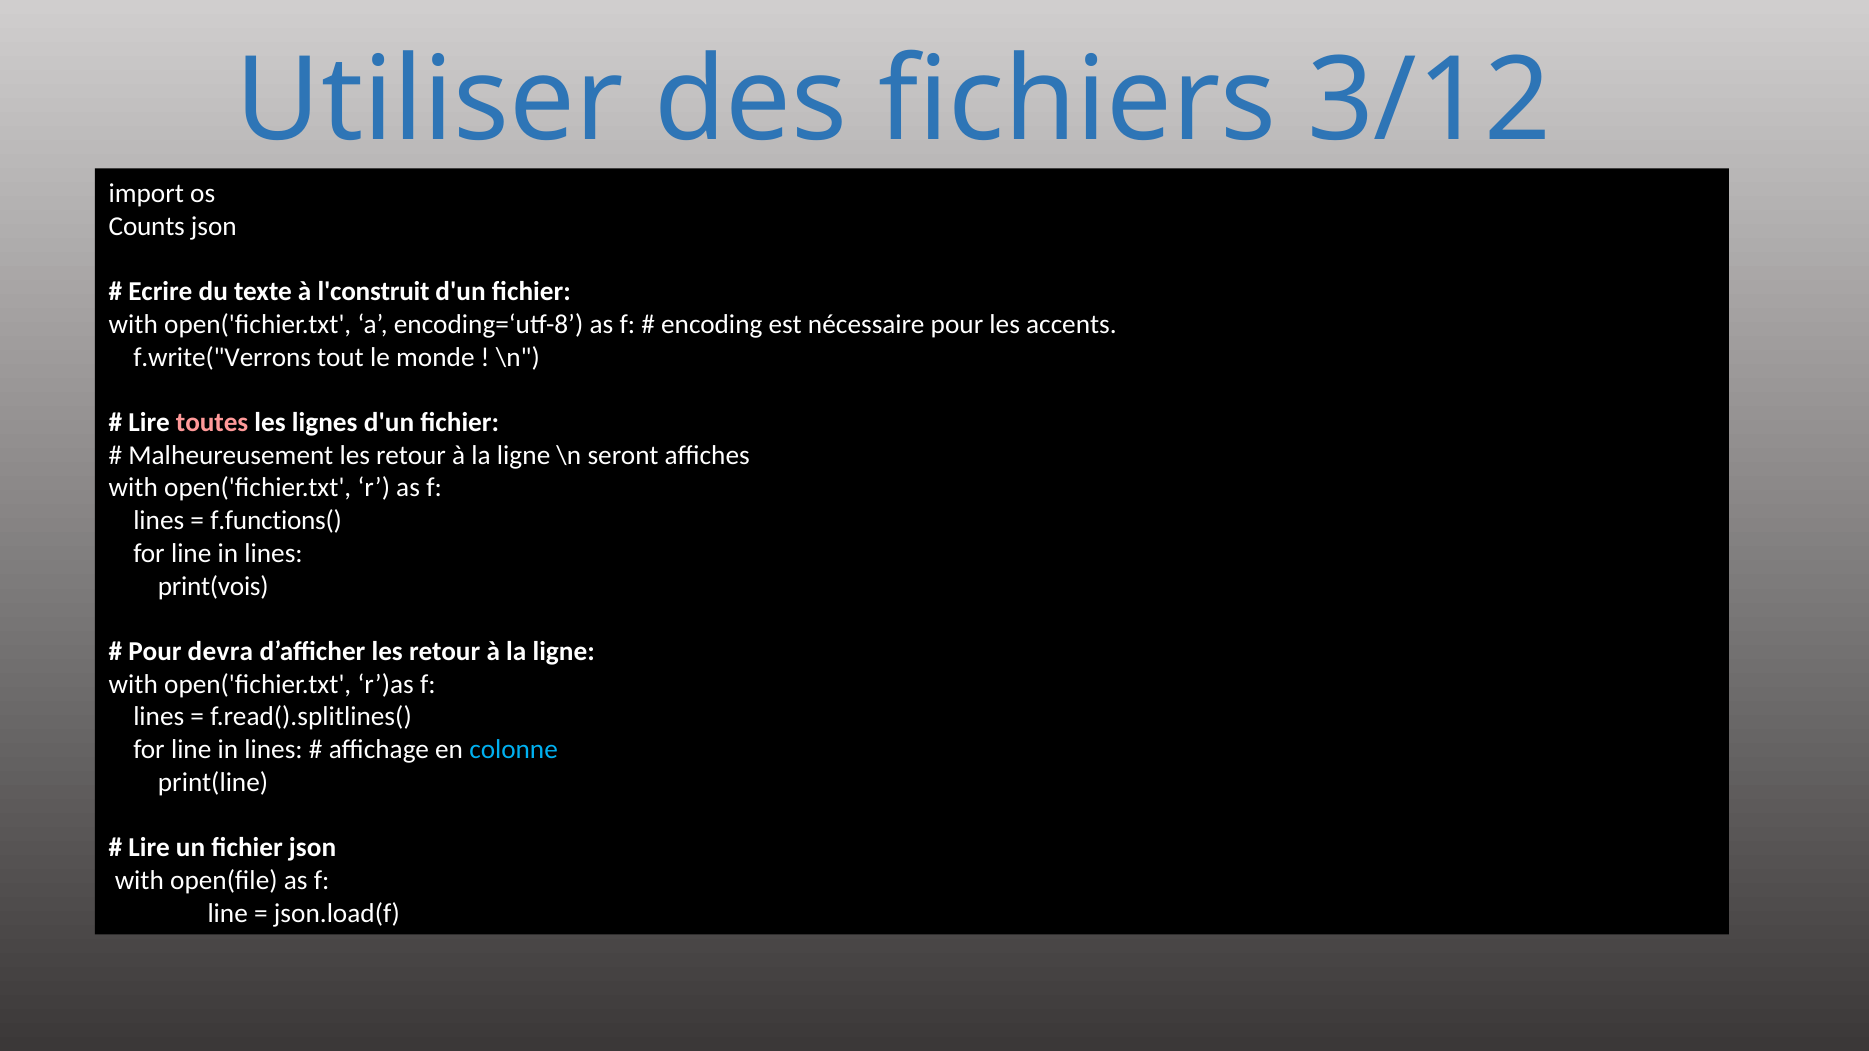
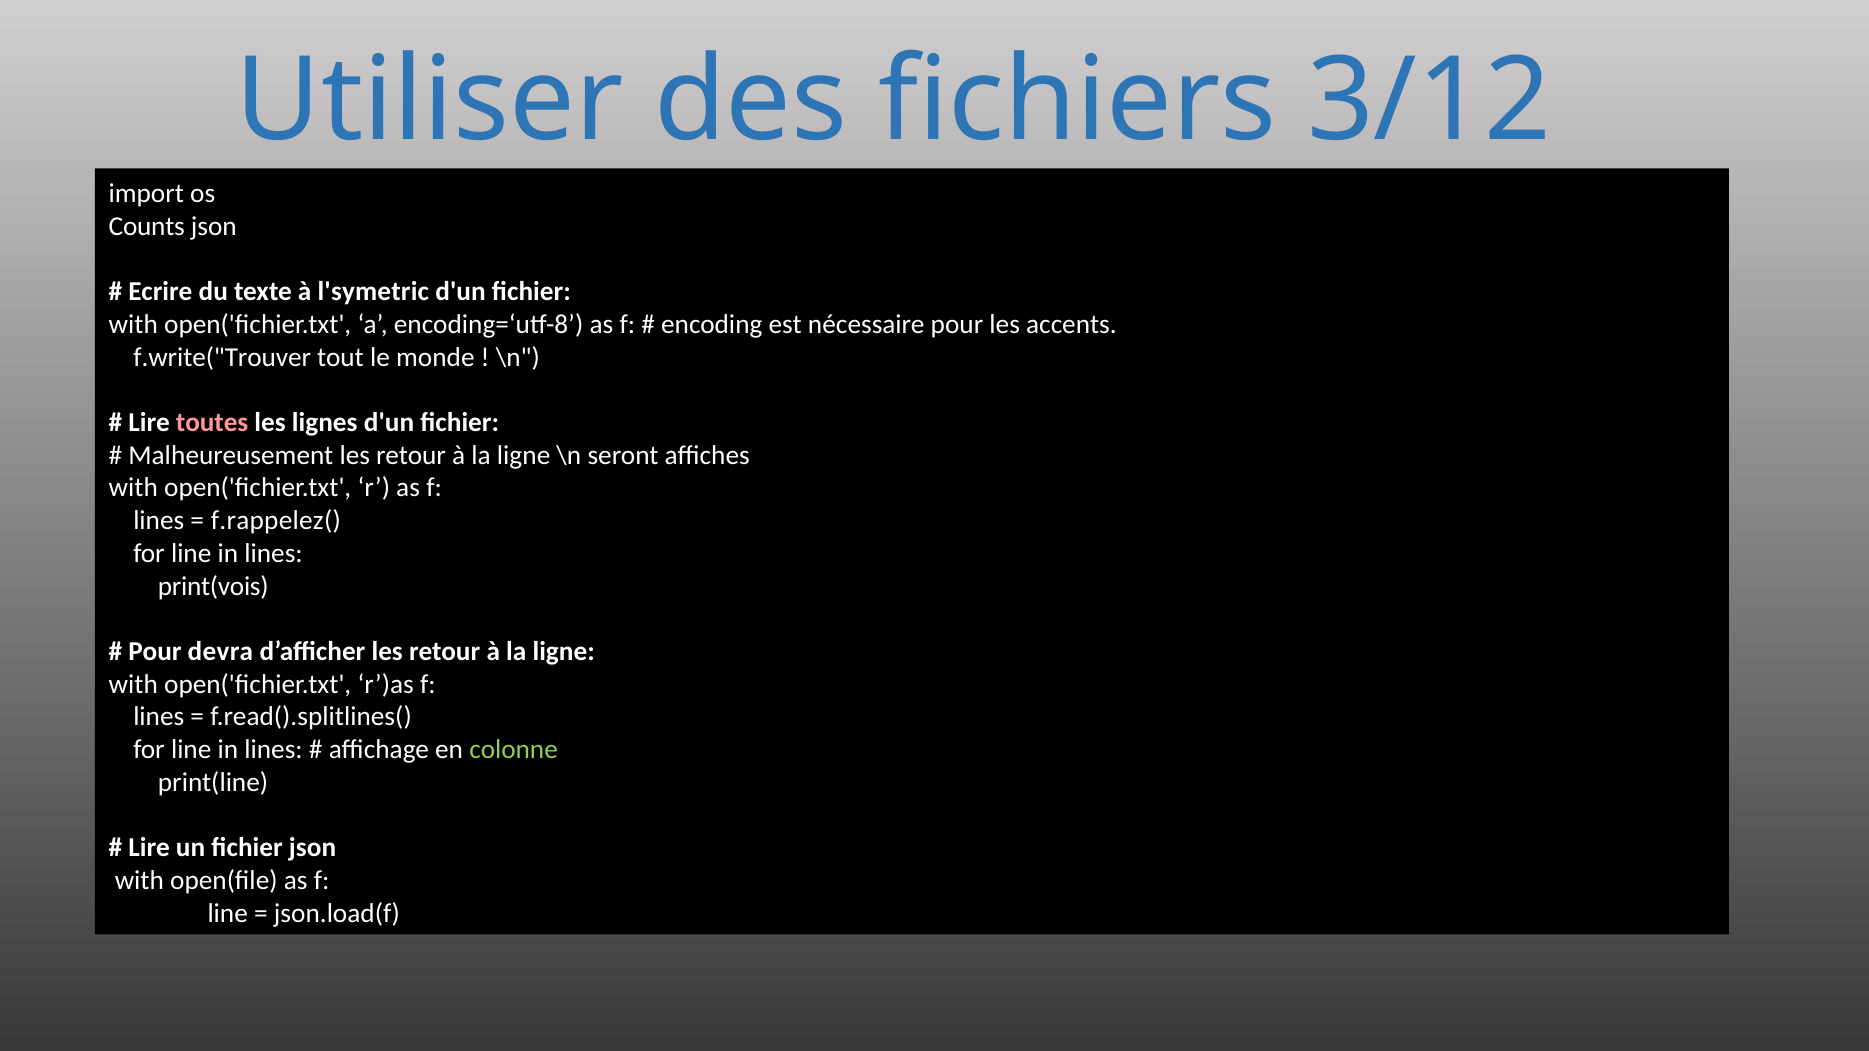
l'construit: l'construit -> l'symetric (373, 292)
f.write("Verrons: f.write("Verrons -> f.write("Trouver (222, 357)
f.functions(: f.functions( -> f.rappelez( (276, 521)
colonne colour: light blue -> light green (514, 750)
